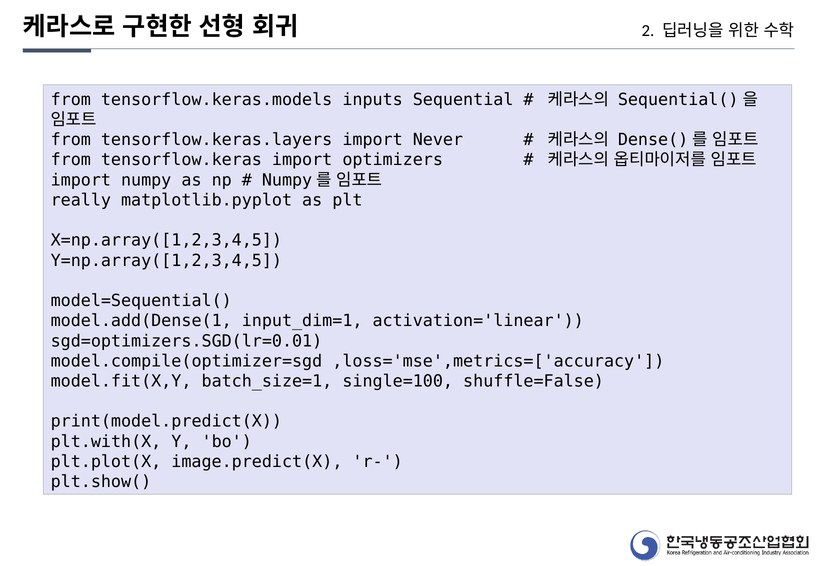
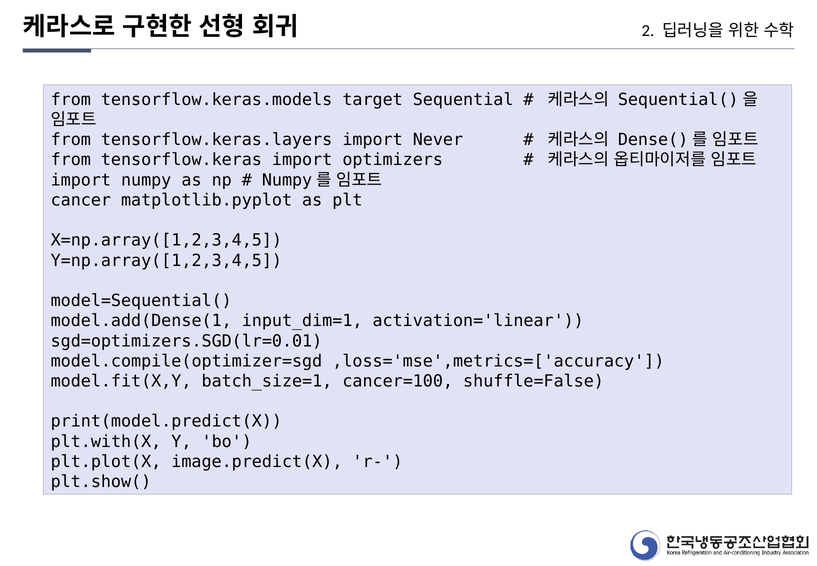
inputs: inputs -> target (373, 100)
really: really -> cancer (81, 200)
single=100: single=100 -> cancer=100 (398, 381)
